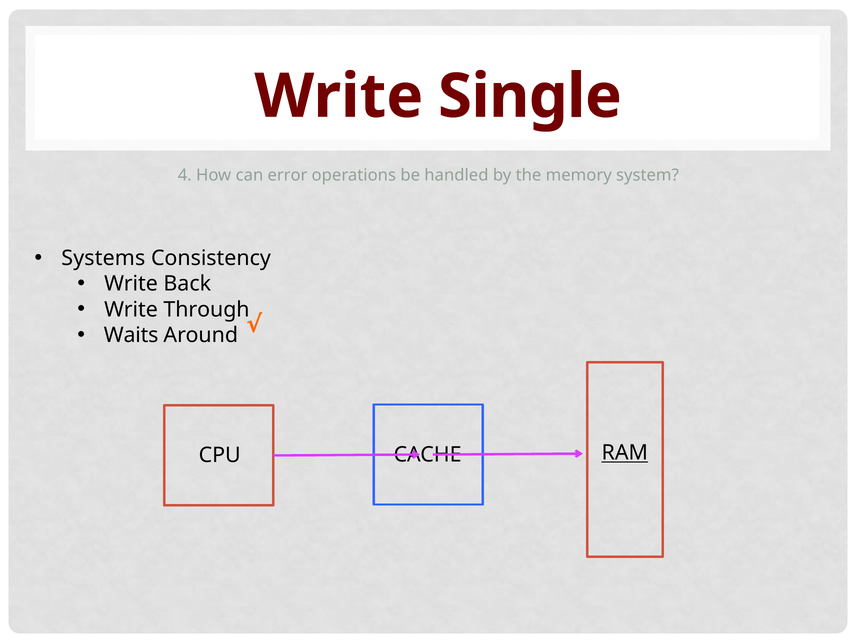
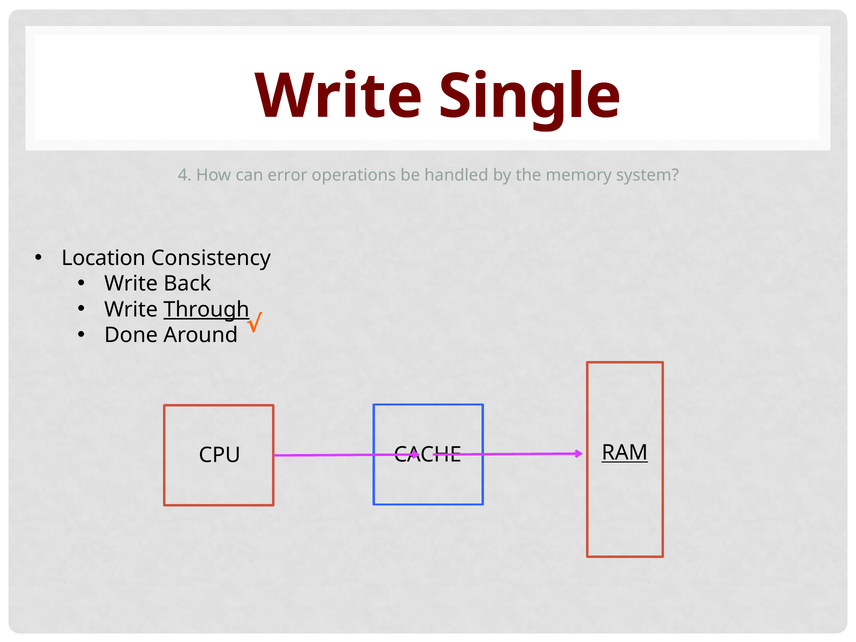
Systems: Systems -> Location (104, 258)
Through underline: none -> present (207, 310)
Waits: Waits -> Done (131, 335)
